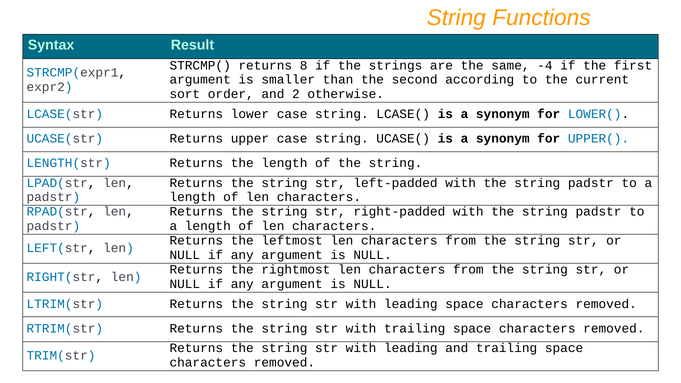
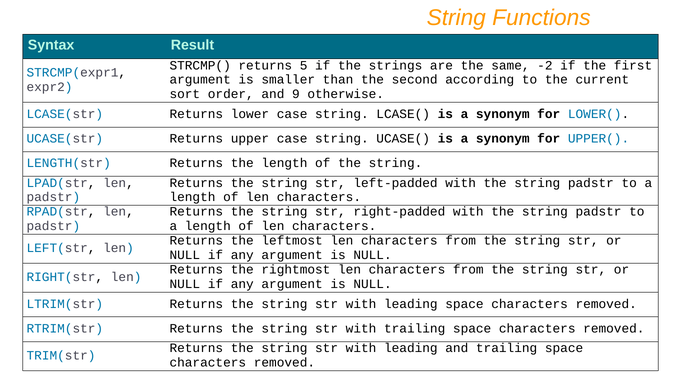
8: 8 -> 5 (304, 65)
-4: -4 -> -2 (545, 65)
2: 2 -> 9 (296, 94)
